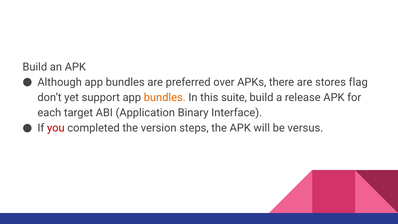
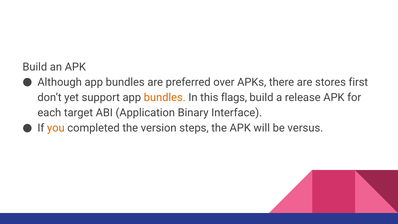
flag: flag -> first (358, 82)
suite: suite -> flags (234, 97)
you colour: red -> orange (56, 128)
